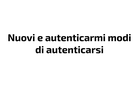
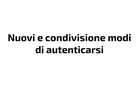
autenticarmi: autenticarmi -> condivisione (75, 38)
